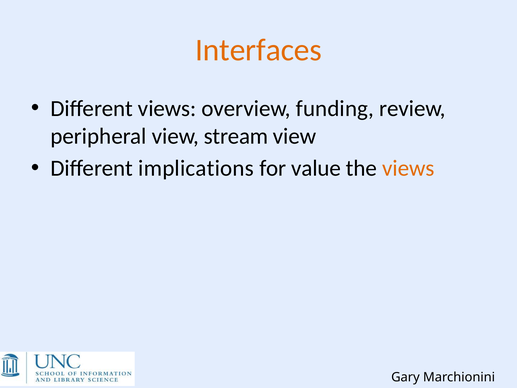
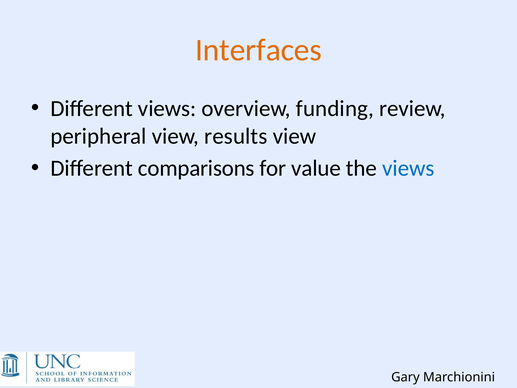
stream: stream -> results (236, 136)
implications: implications -> comparisons (196, 168)
views colour: orange -> blue (408, 168)
